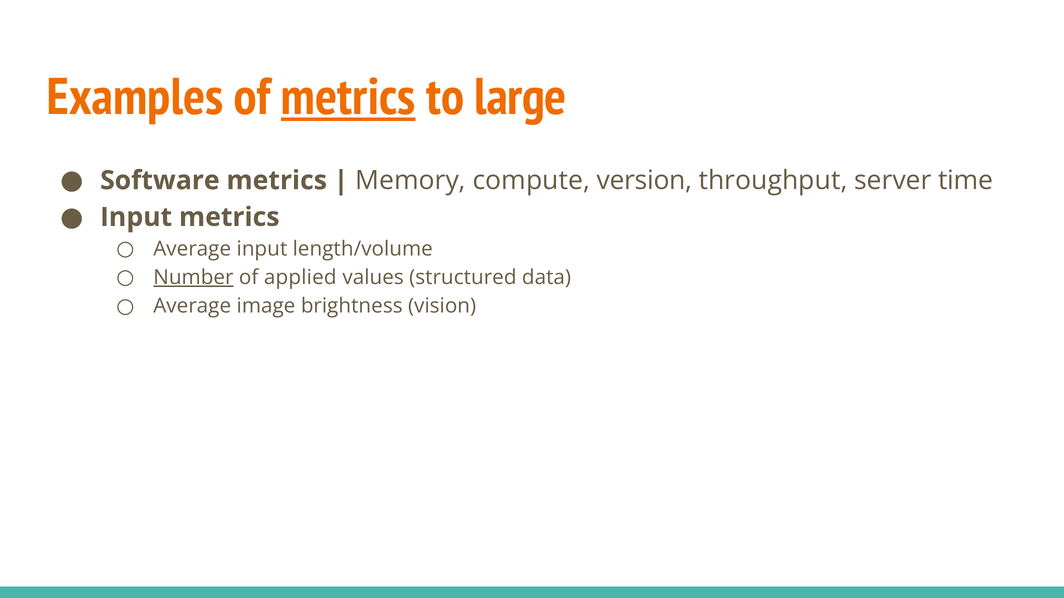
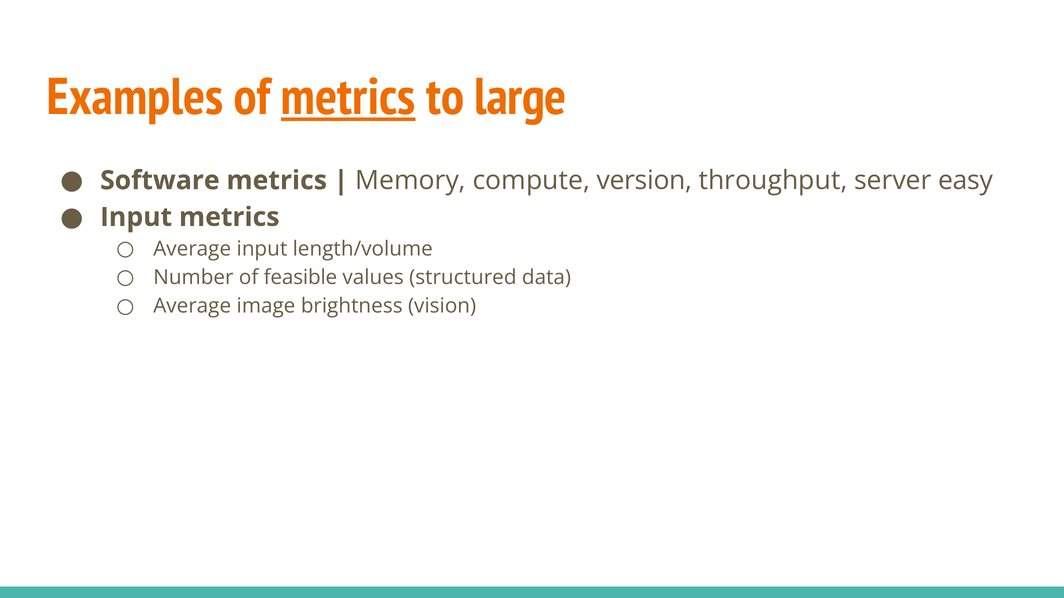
time: time -> easy (966, 181)
Number underline: present -> none (193, 278)
applied: applied -> feasible (300, 278)
